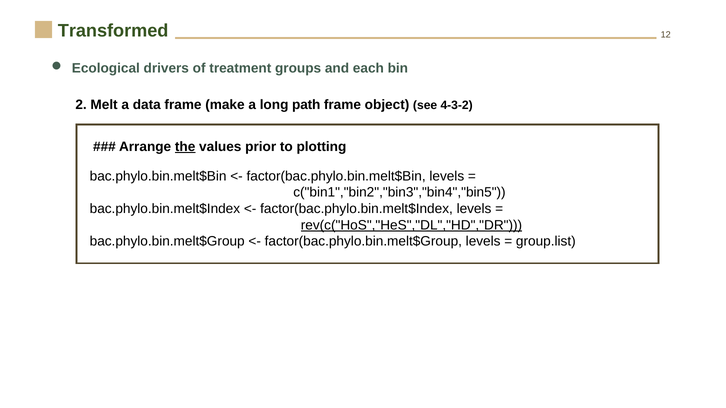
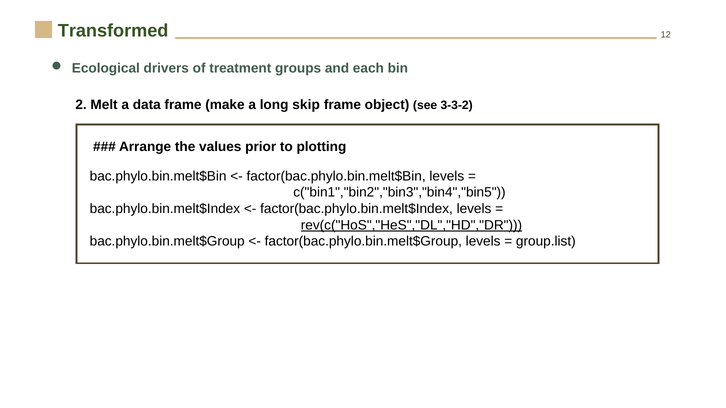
path: path -> skip (306, 105)
4-3-2: 4-3-2 -> 3-3-2 (457, 105)
the underline: present -> none (185, 147)
